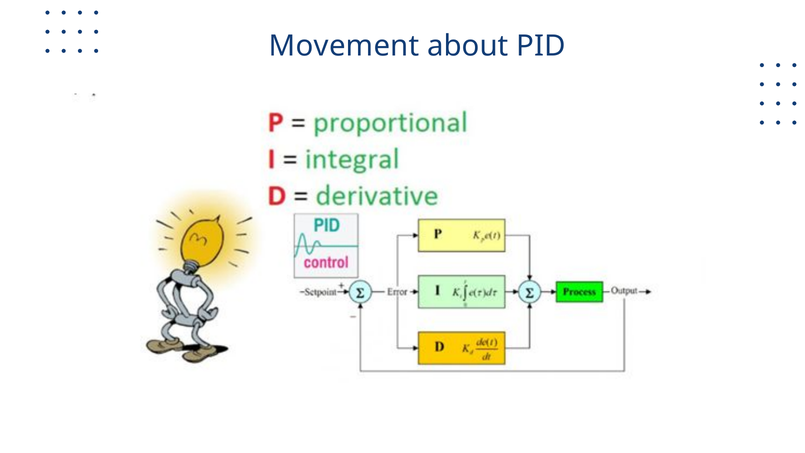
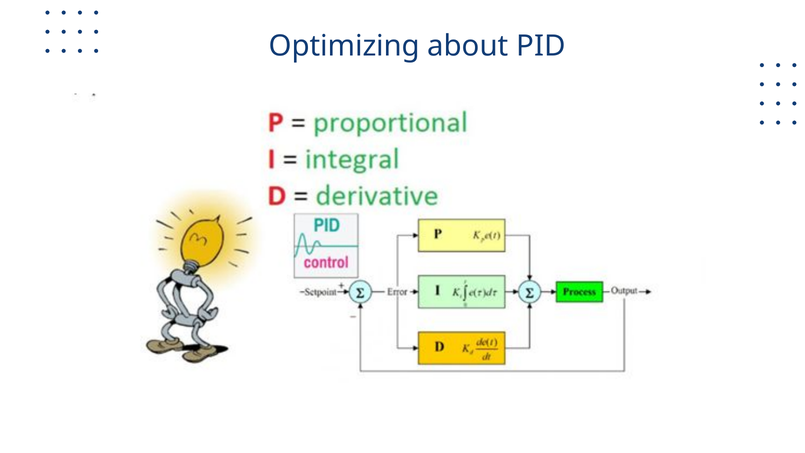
Movement: Movement -> Optimizing (344, 46)
